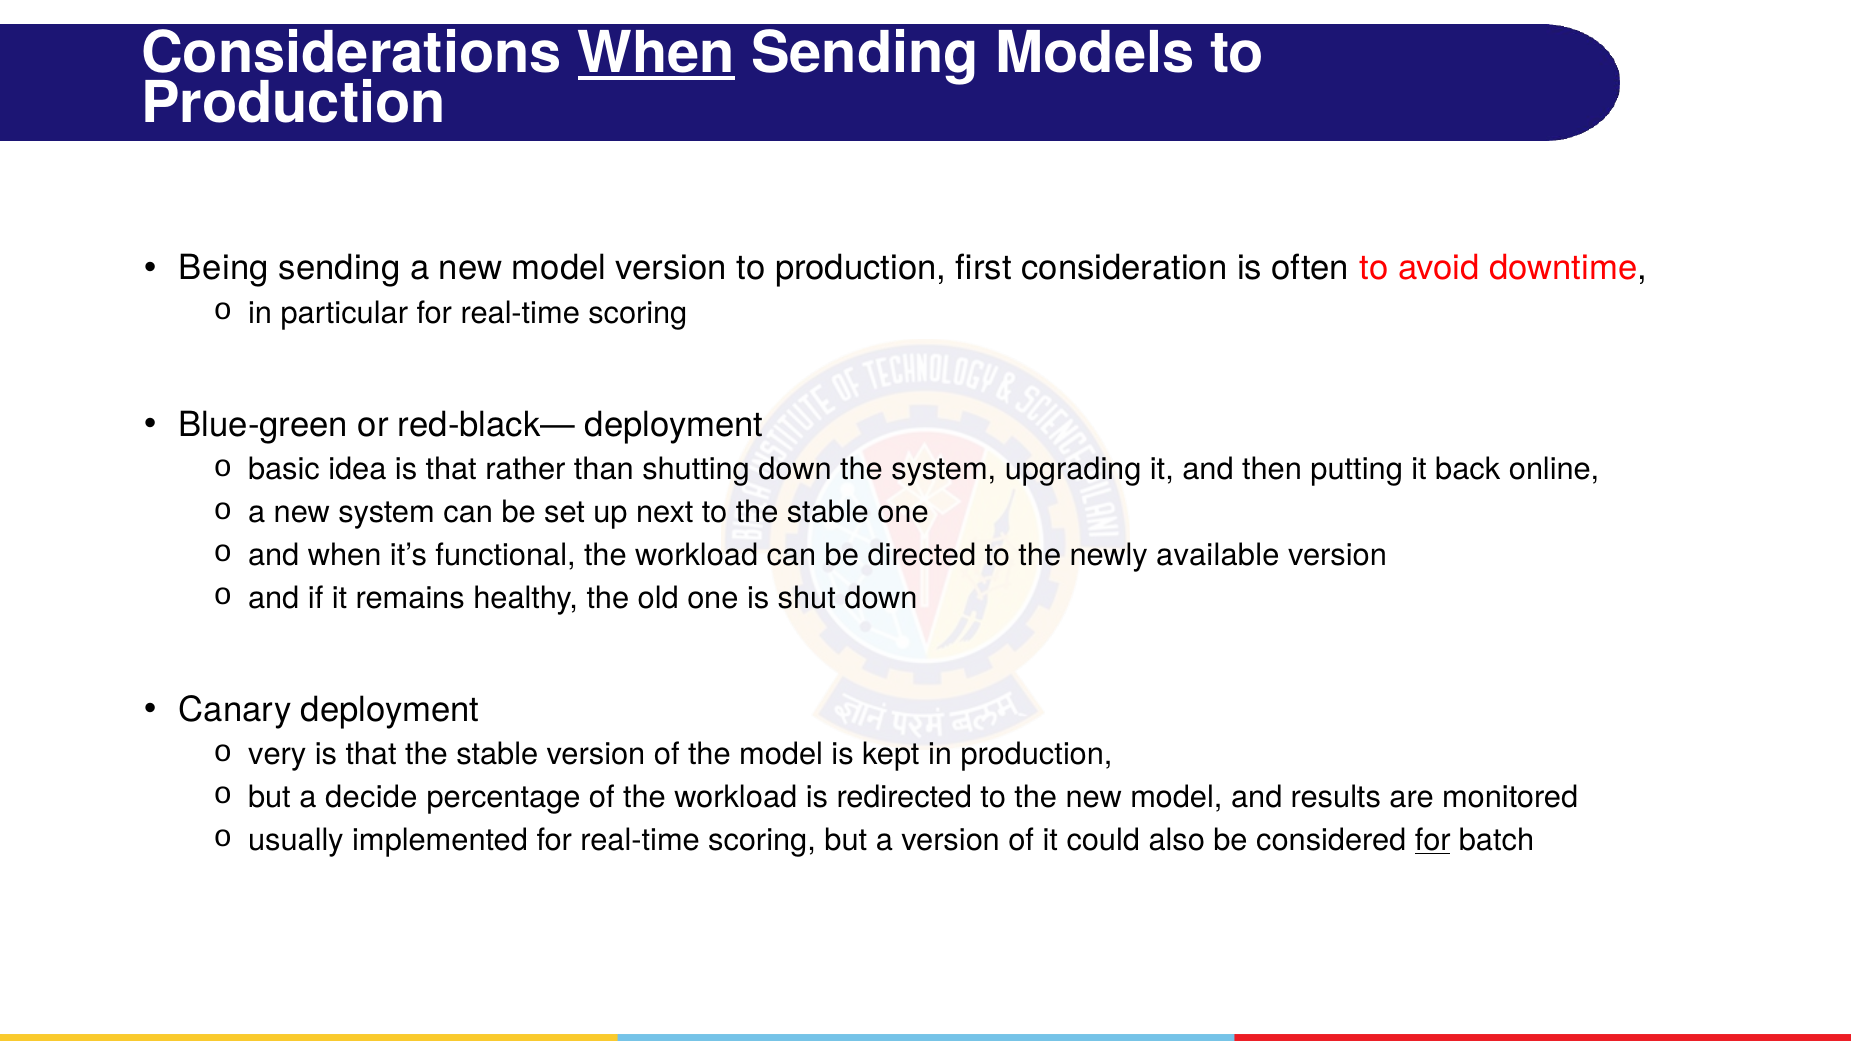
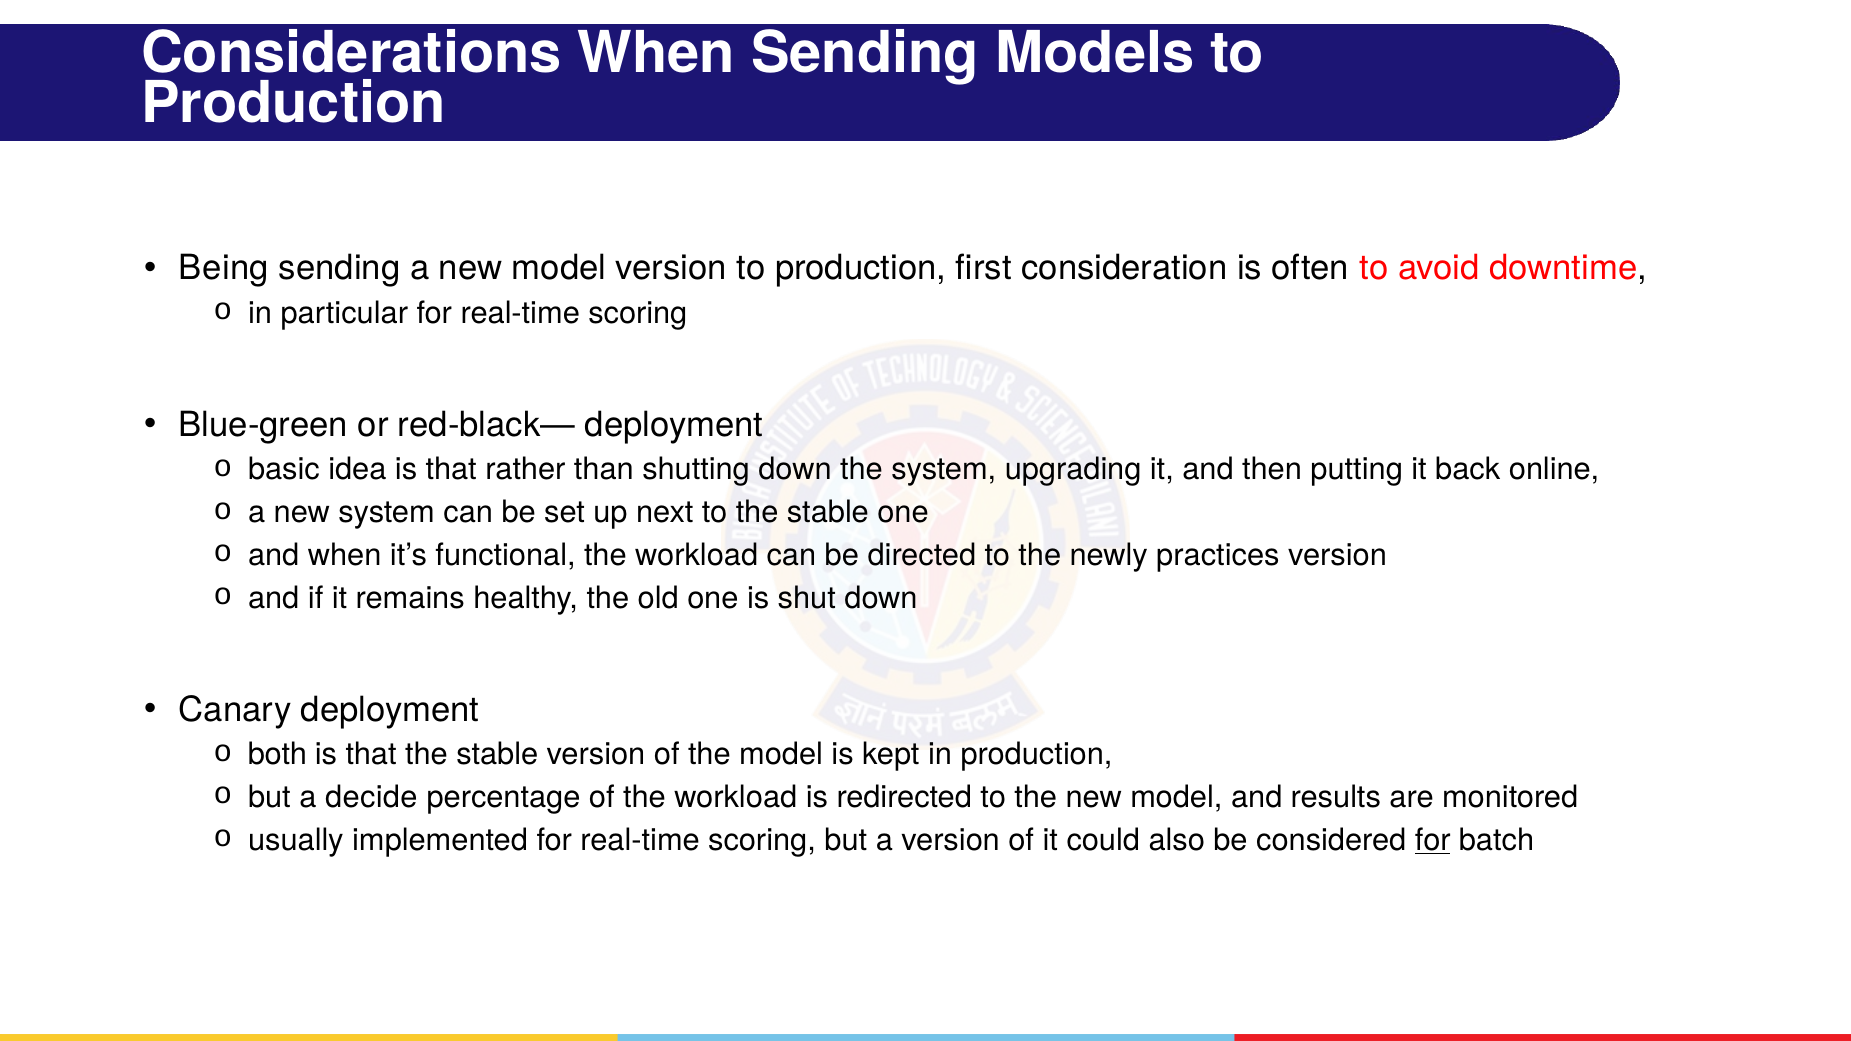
When underline: present -> none (657, 53)
available: available -> practices (1218, 556)
very: very -> both (277, 755)
